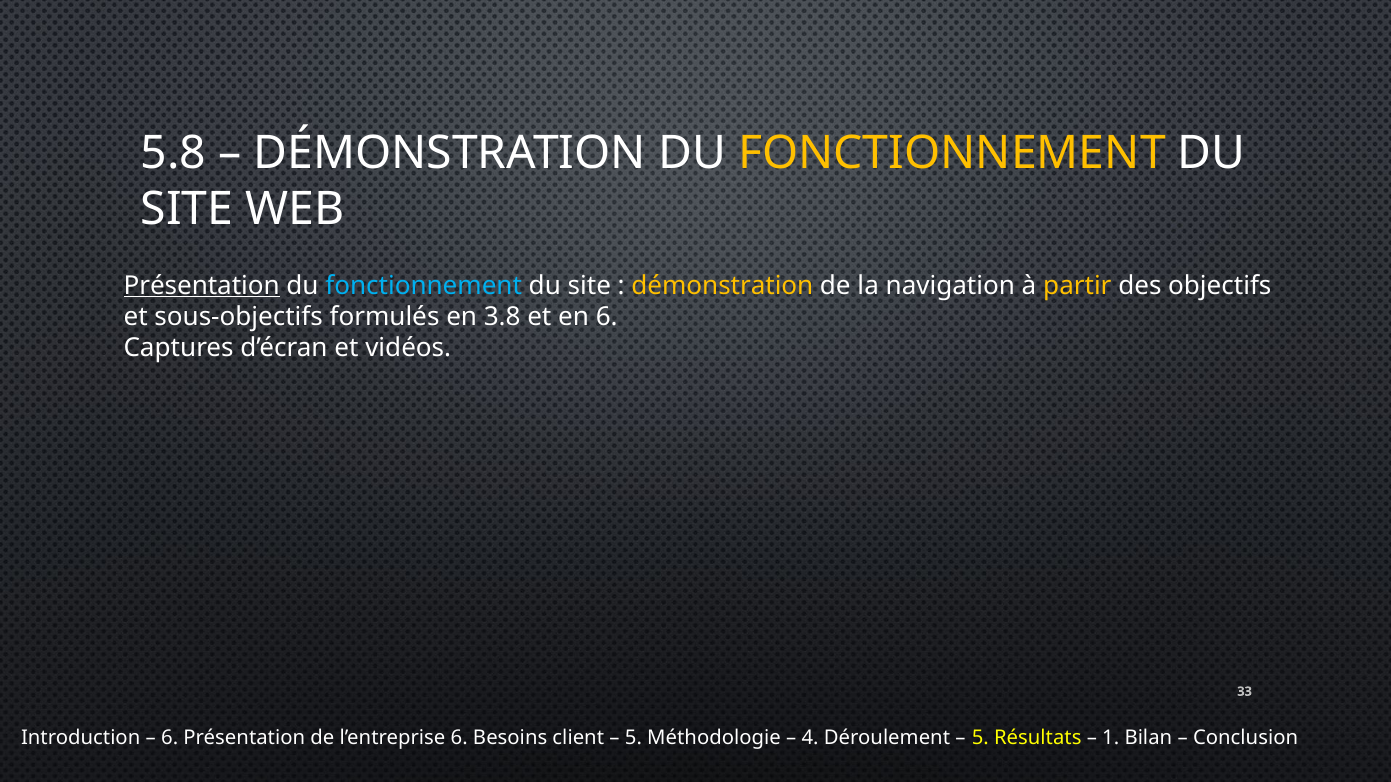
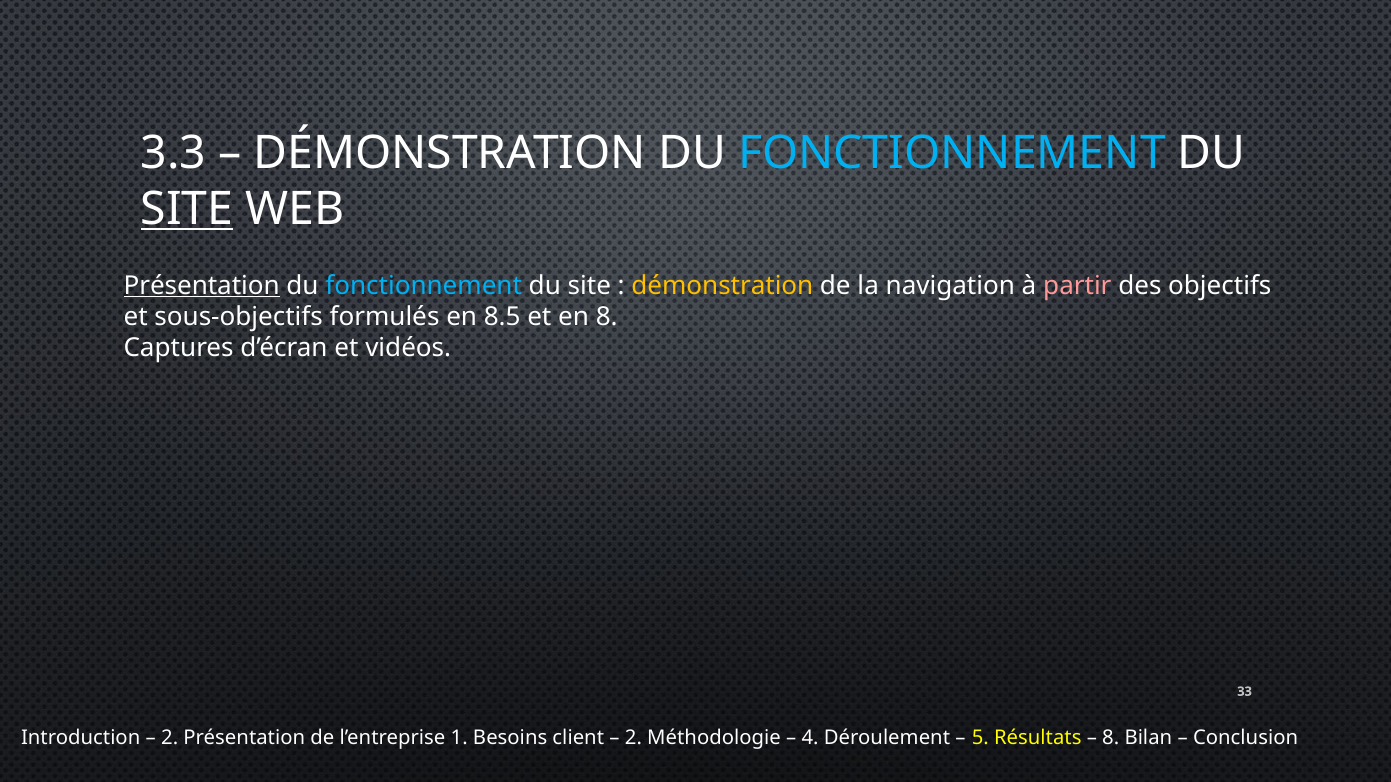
5.8: 5.8 -> 3.3 (173, 154)
FONCTIONNEMENT colour: yellow -> light blue (952, 154)
SITE underline: none -> present (187, 209)
partir colour: yellow -> pink (1077, 286)
3.8: 3.8 -> 8.5 (502, 317)
en 6: 6 -> 8 (607, 317)
6: 6 -> 2 (170, 738)
l’entreprise 6: 6 -> 1 (459, 738)
5: 5 -> 2 (633, 738)
1: 1 -> 8 (1111, 738)
